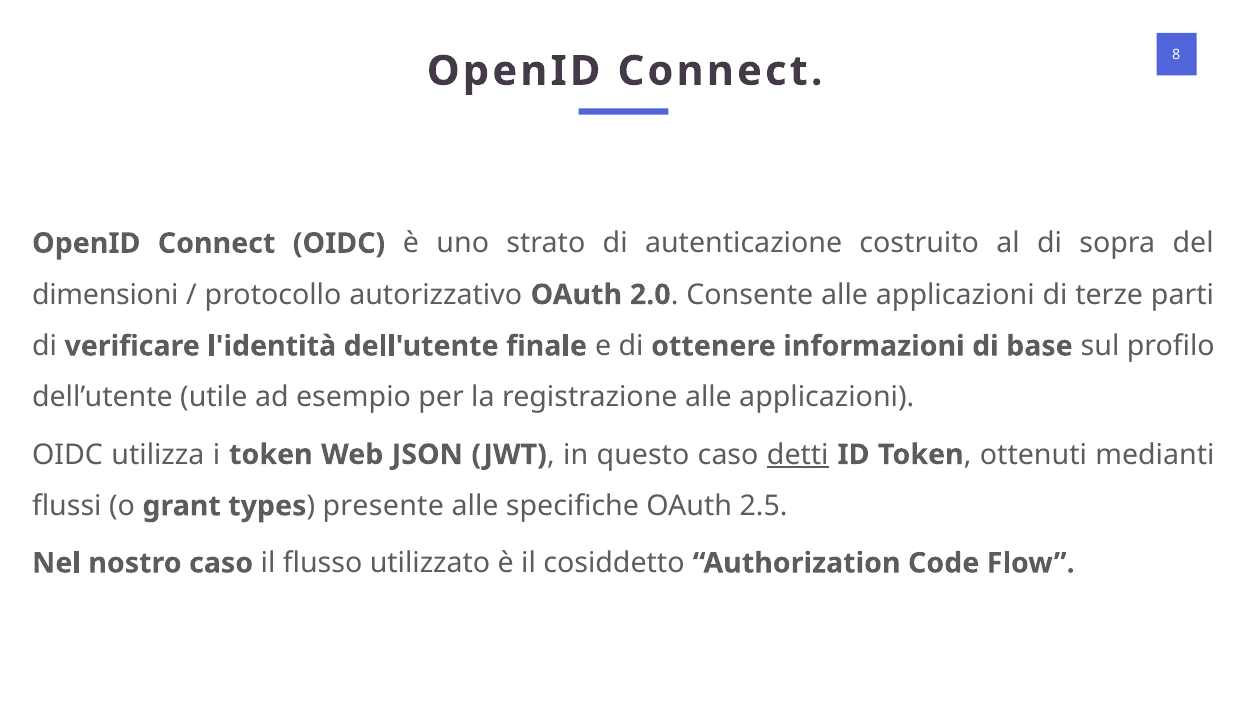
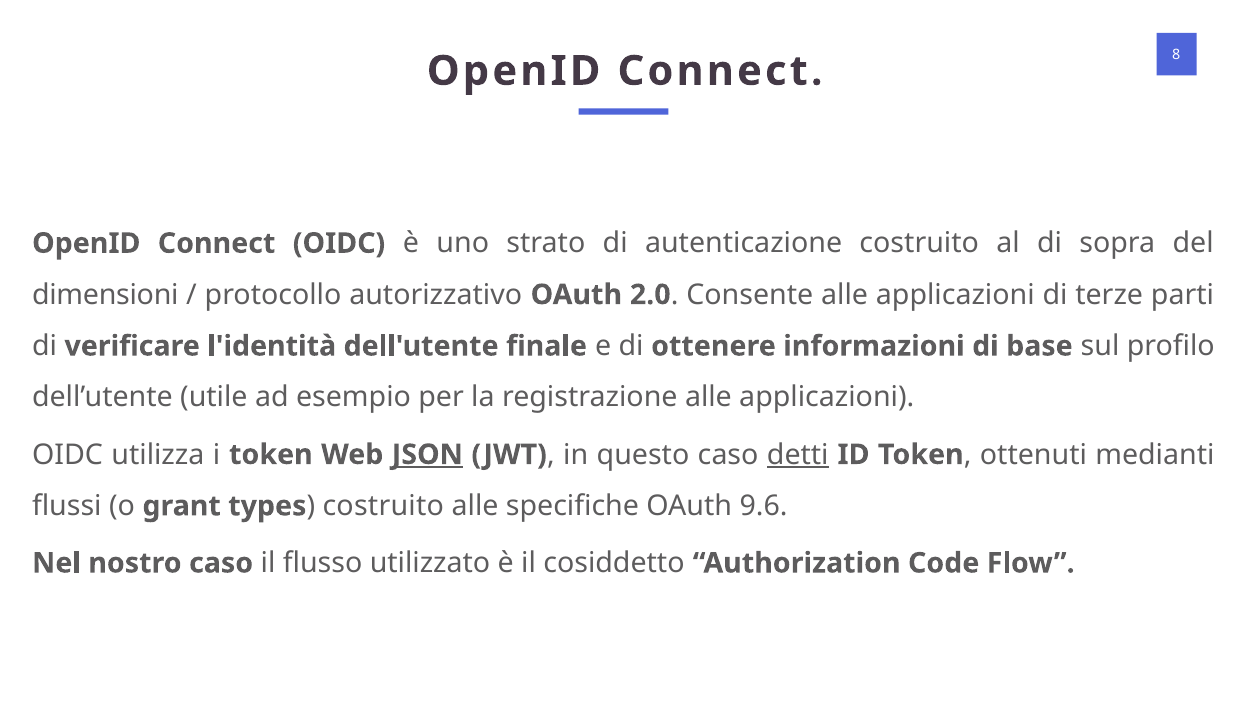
JSON underline: none -> present (427, 455)
presente: presente -> costruito (383, 506)
2.5: 2.5 -> 9.6 (764, 506)
